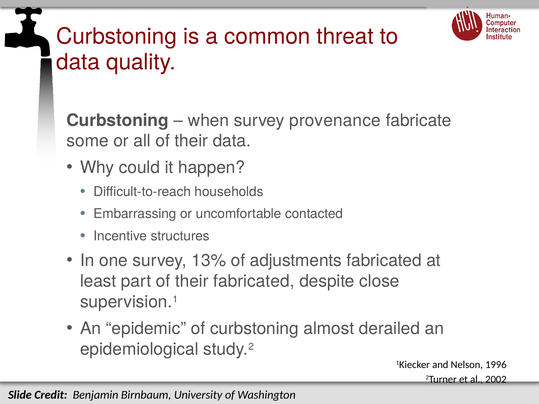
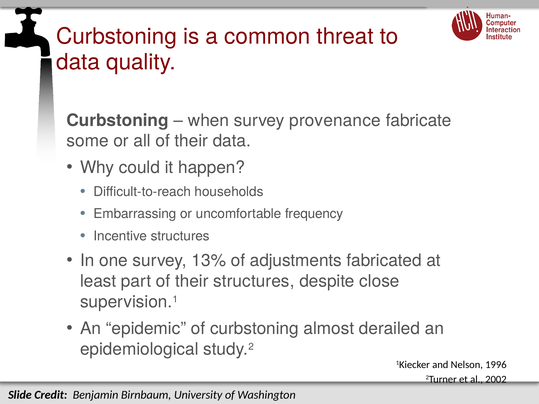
contacted: contacted -> frequency (314, 214)
their fabricated: fabricated -> structures (254, 281)
